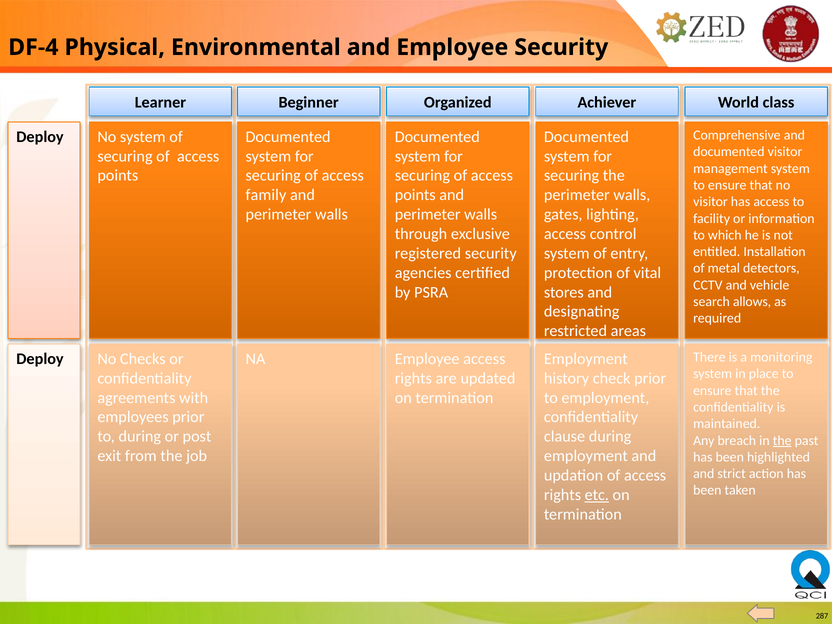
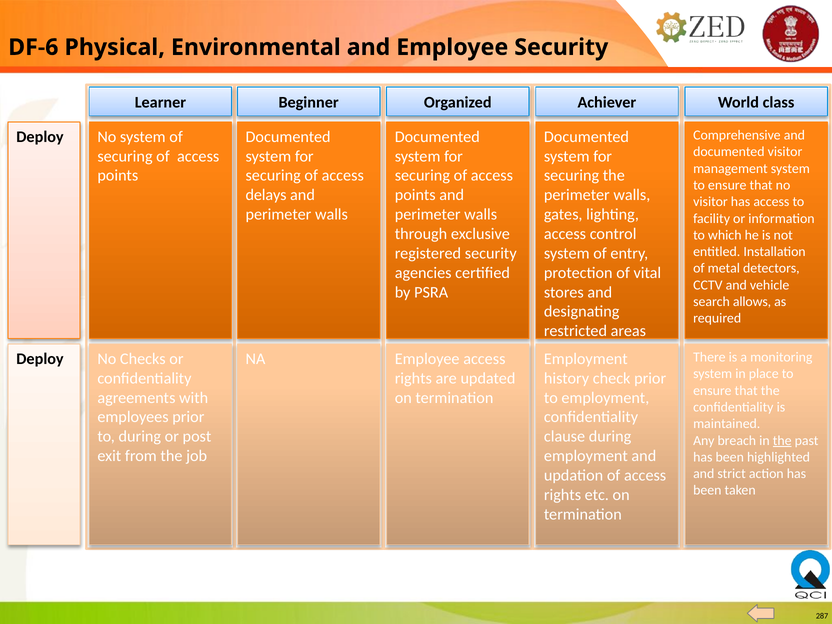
DF-4: DF-4 -> DF-6 (33, 47)
family: family -> delays (266, 195)
etc underline: present -> none (597, 495)
